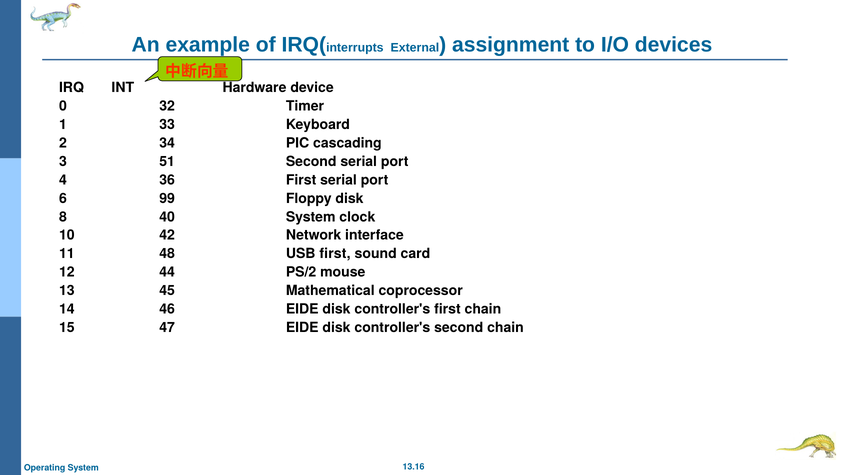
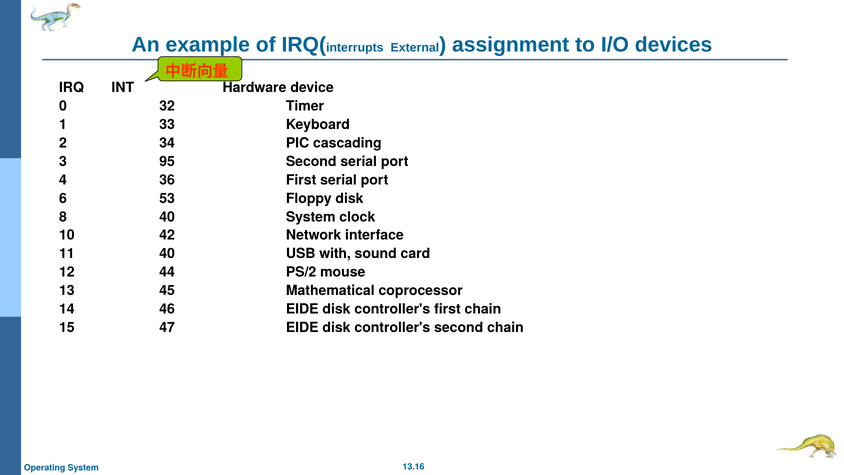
51: 51 -> 95 (167, 161)
99: 99 -> 53 (167, 198)
11 48: 48 -> 40 (167, 254)
USB first: first -> with (335, 254)
